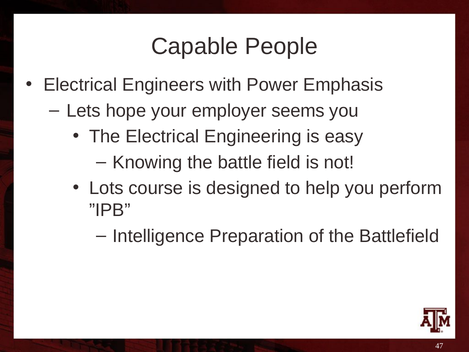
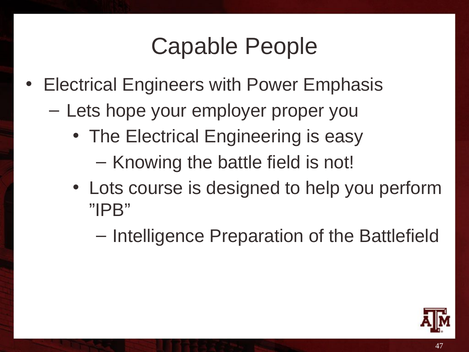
seems: seems -> proper (298, 111)
